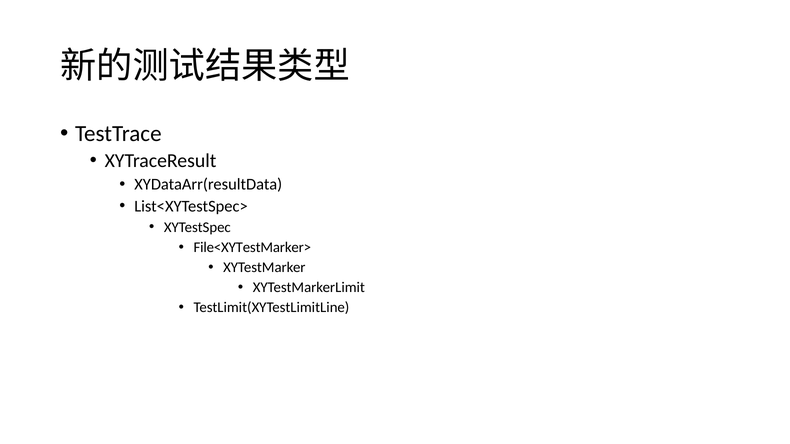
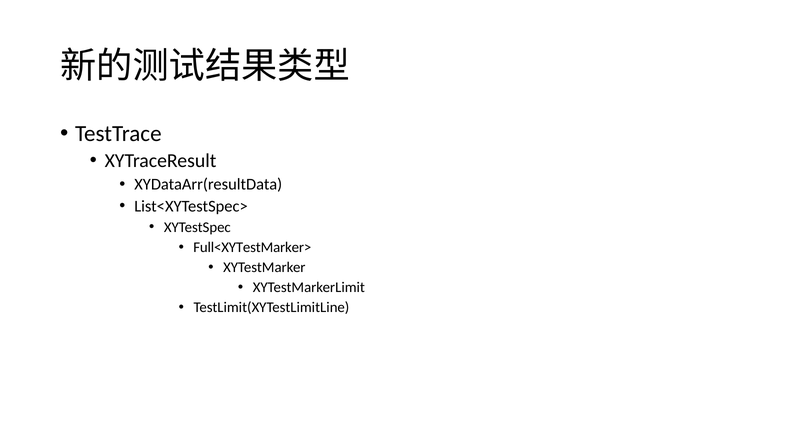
File<XYTestMarker>: File<XYTestMarker> -> Full<XYTestMarker> (252, 247)
